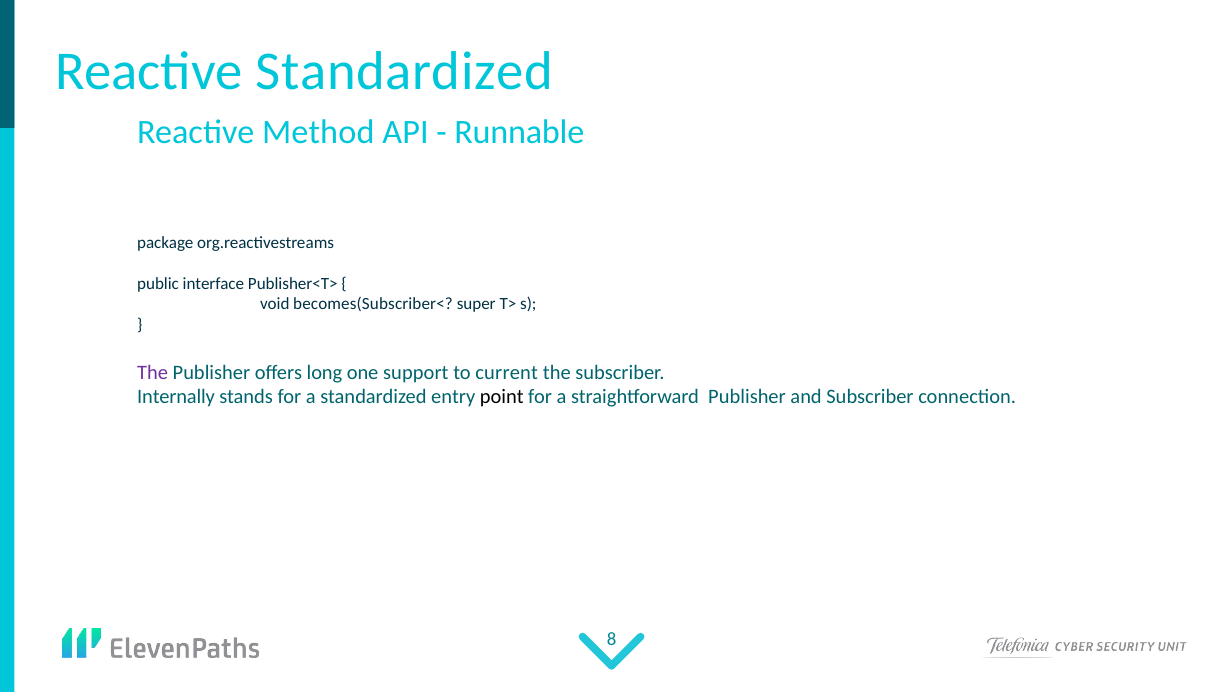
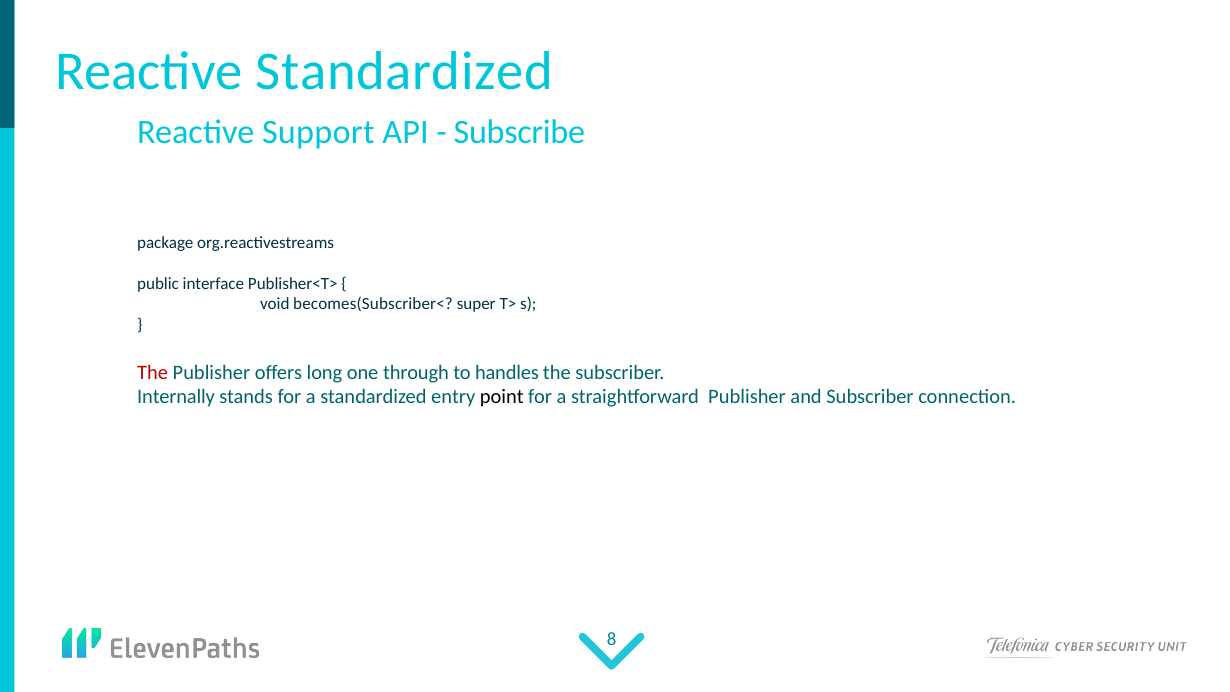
Method: Method -> Support (318, 133)
Runnable: Runnable -> Subscribe (519, 133)
The colour: purple -> red (153, 372)
support: support -> through (416, 372)
current: current -> handles (507, 372)
